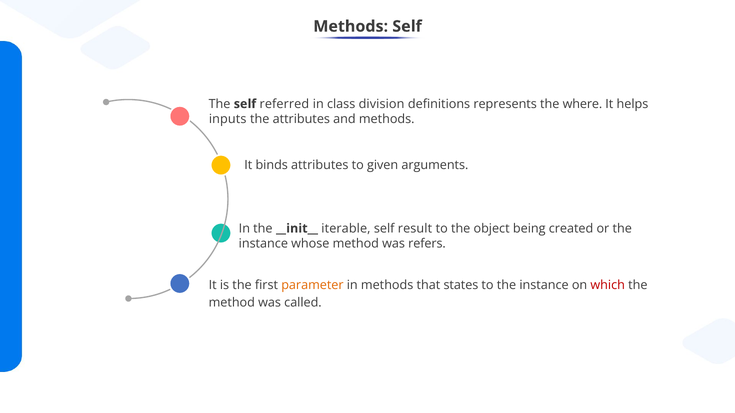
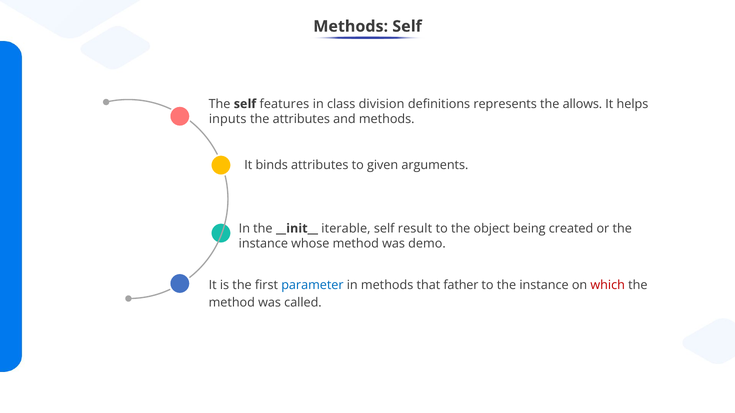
referred: referred -> features (284, 104)
where: where -> allows (582, 104)
refers: refers -> demo (427, 244)
parameter colour: orange -> blue (312, 285)
states: states -> father (461, 285)
